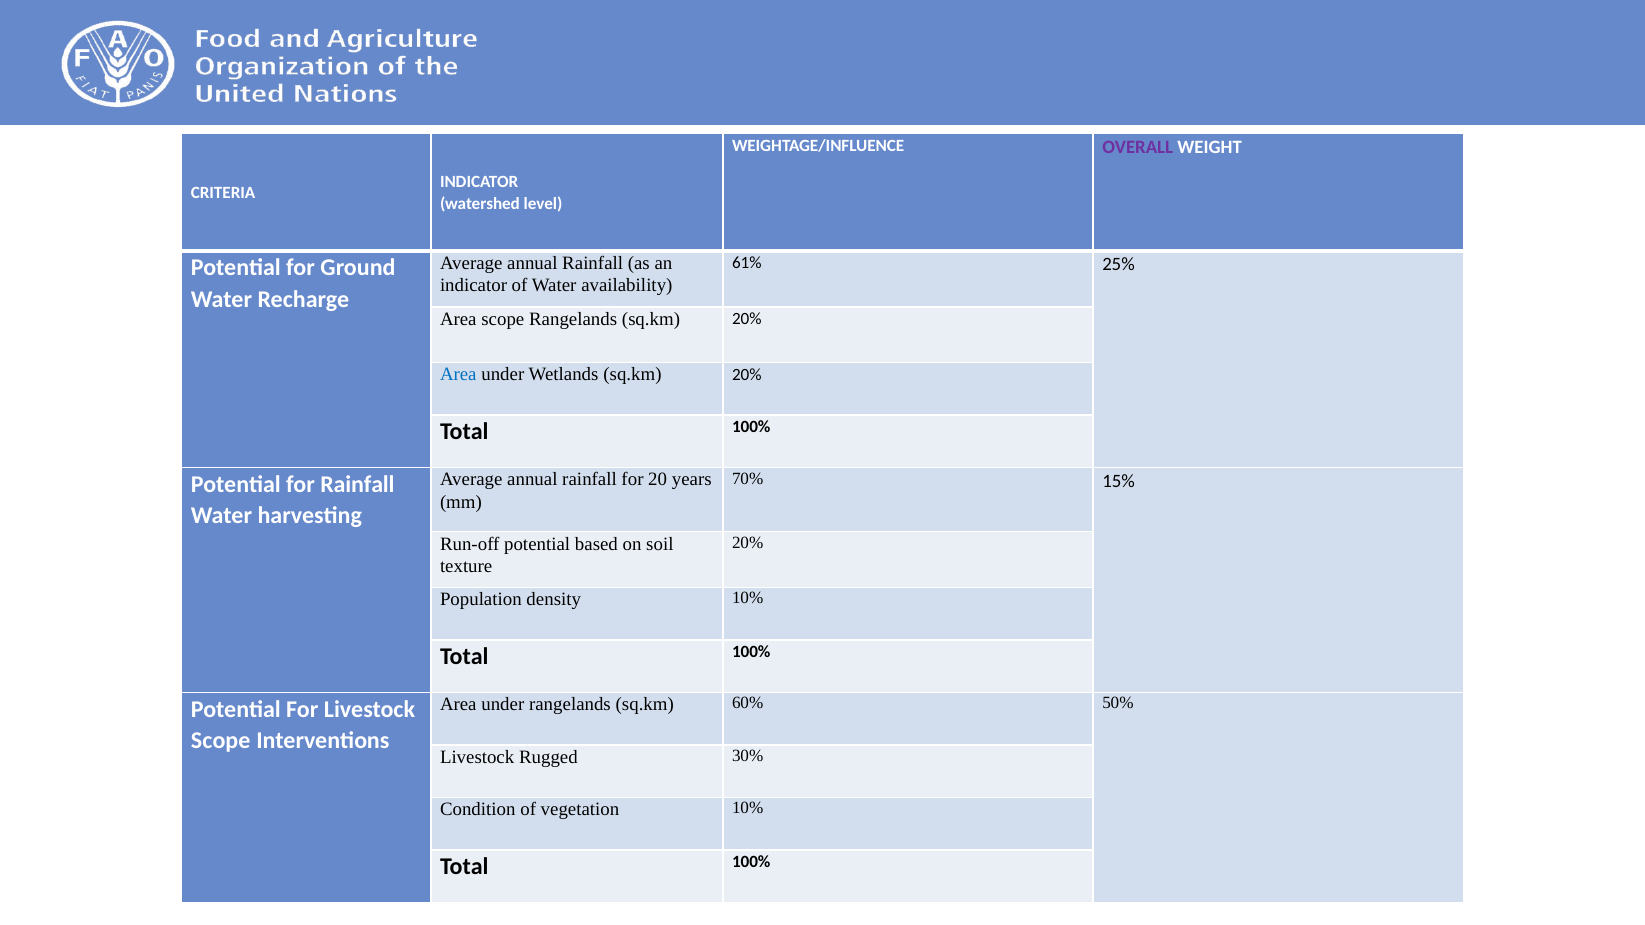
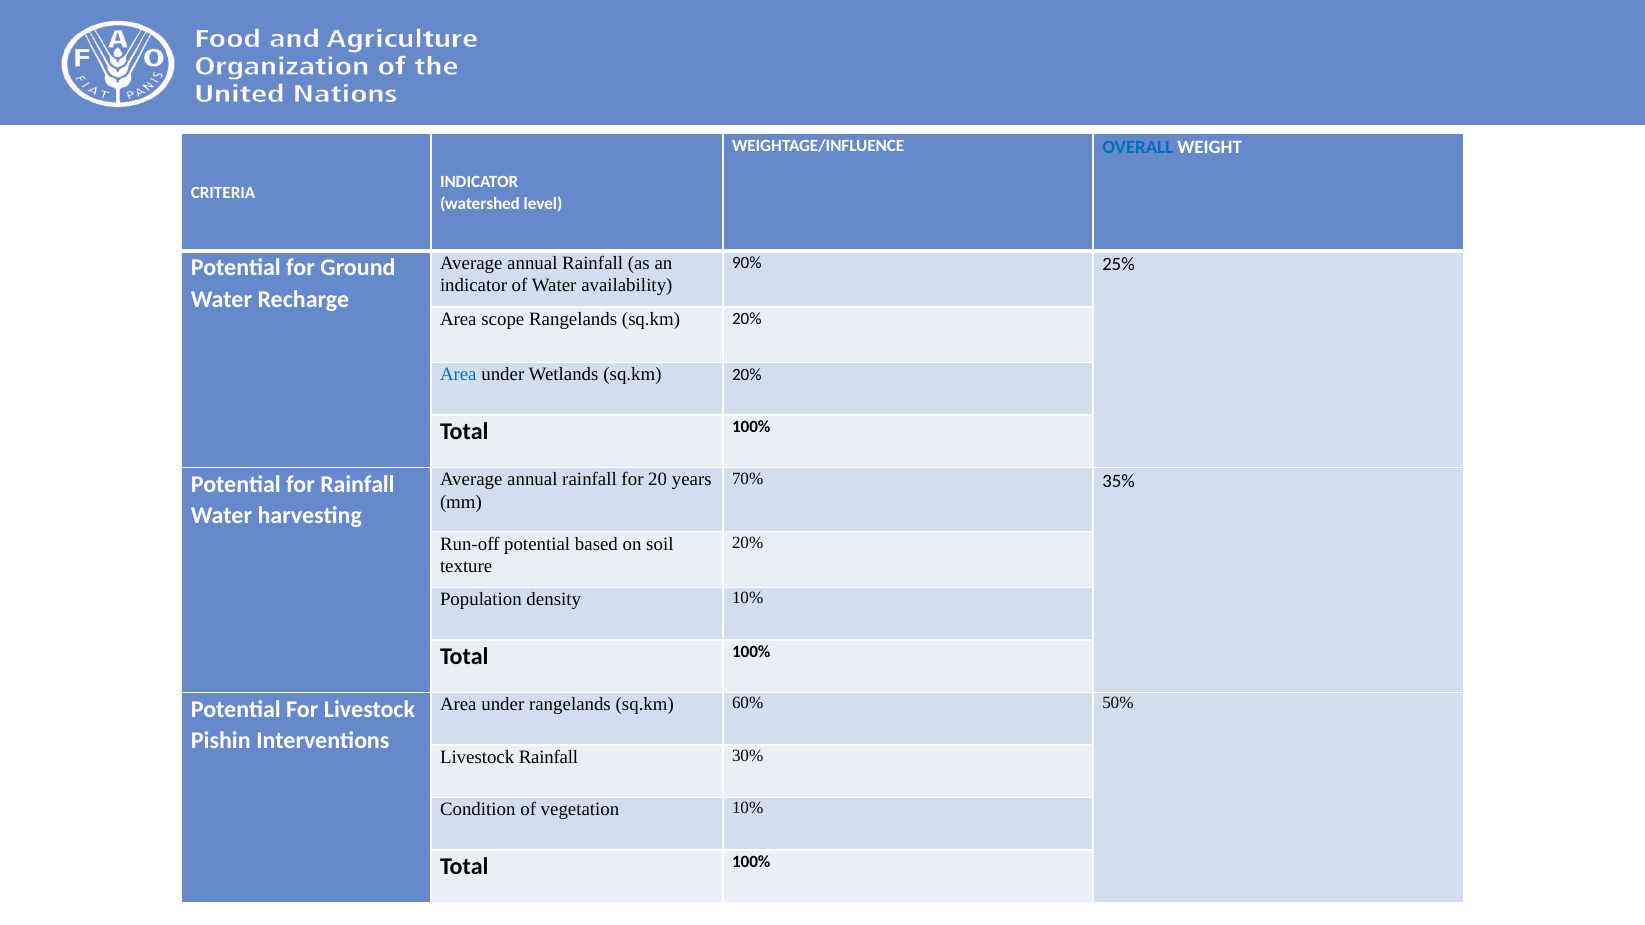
OVERALL colour: purple -> blue (1138, 147)
61%: 61% -> 90% (747, 263)
15%: 15% -> 35% (1119, 481)
Scope: Scope -> Pishin (221, 741)
Livestock Rugged: Rugged -> Rainfall (549, 757)
